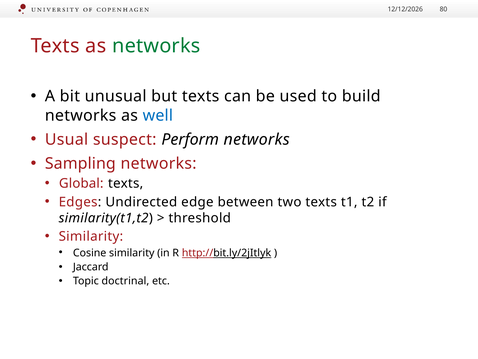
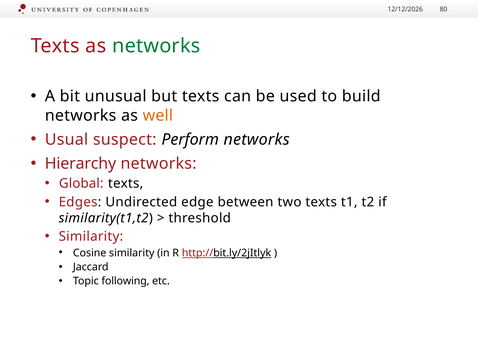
well colour: blue -> orange (158, 115)
Sampling: Sampling -> Hierarchy (80, 163)
doctrinal: doctrinal -> following (126, 281)
